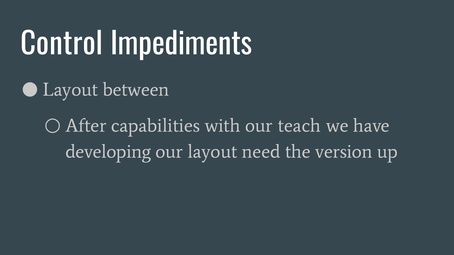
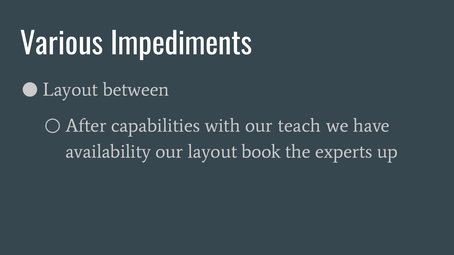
Control: Control -> Various (62, 44)
developing: developing -> availability (108, 152)
need: need -> book (261, 152)
version: version -> experts (344, 152)
